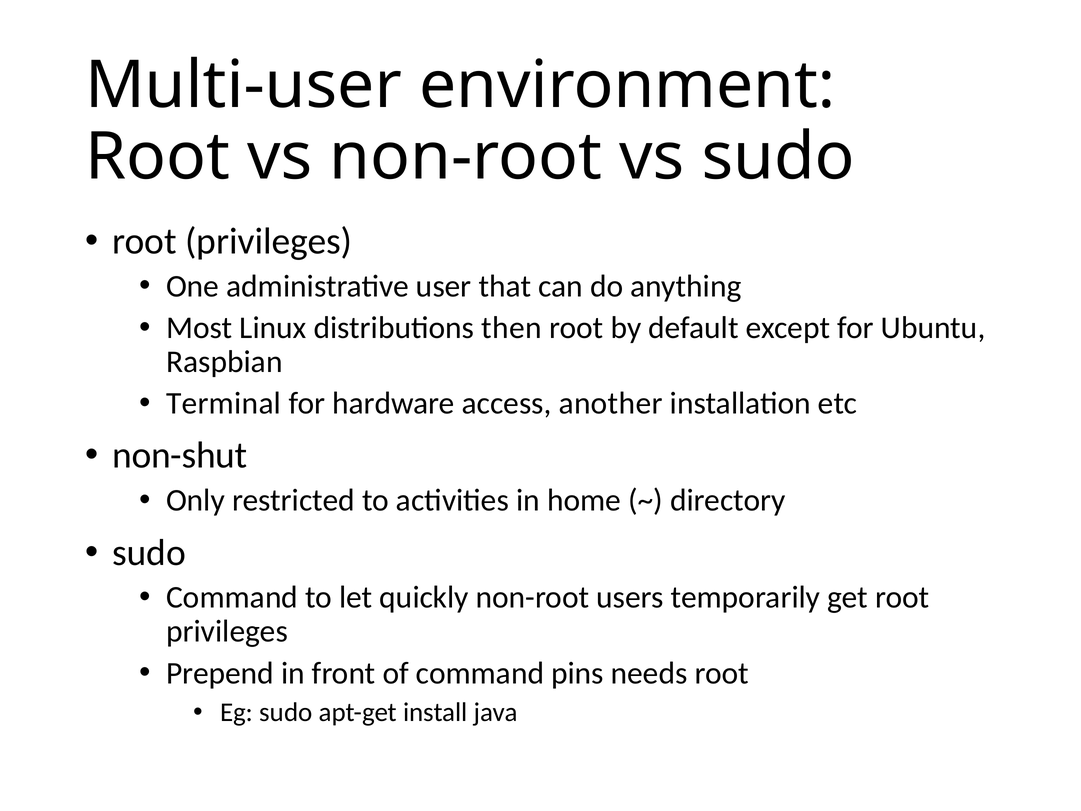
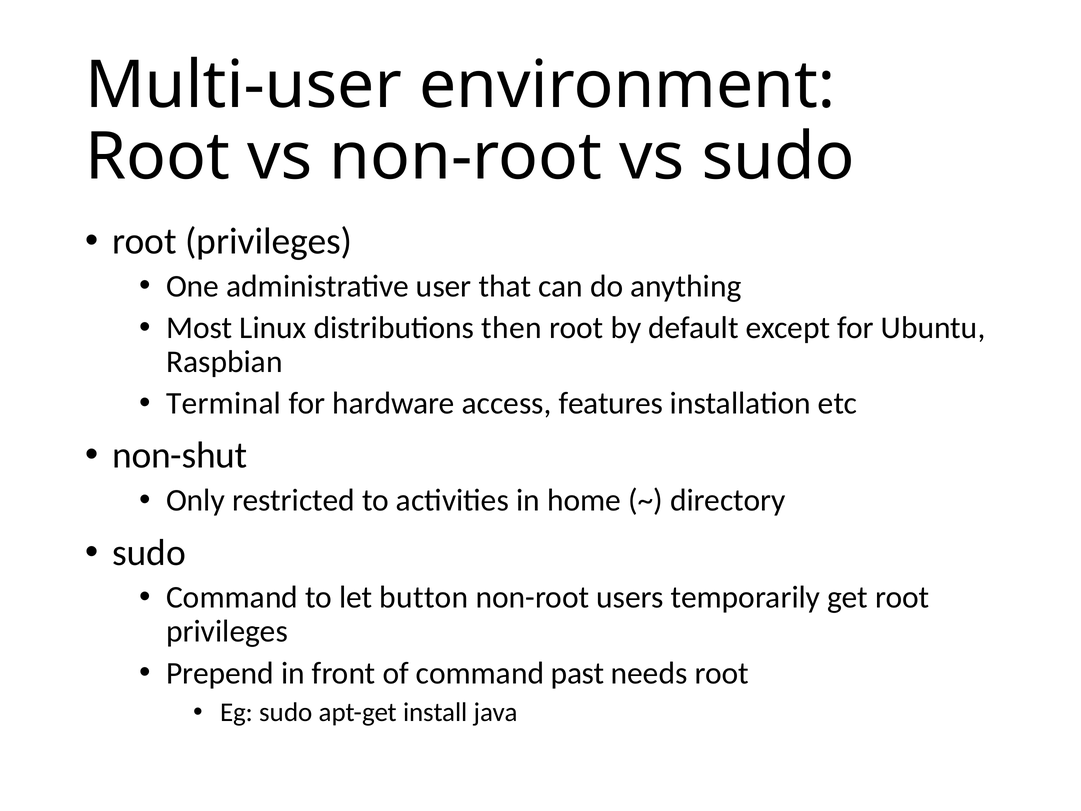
another: another -> features (611, 403)
quickly: quickly -> button (424, 597)
pins: pins -> past (578, 673)
